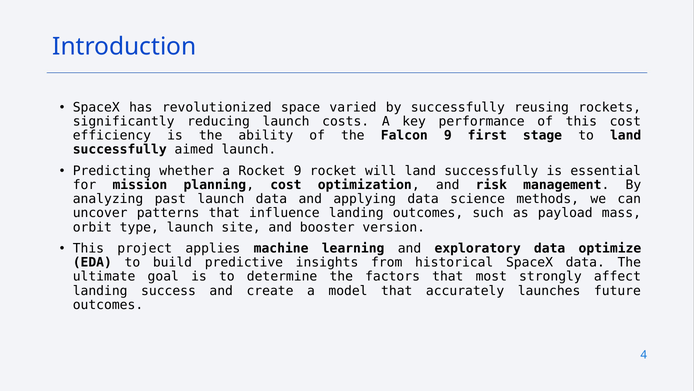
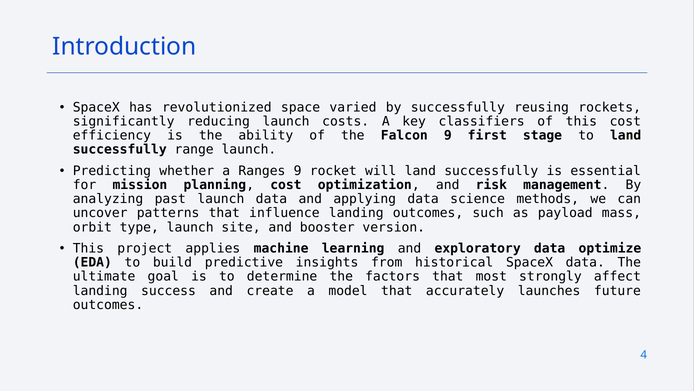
performance: performance -> classifiers (482, 121)
aimed: aimed -> range (194, 149)
a Rocket: Rocket -> Ranges (262, 171)
